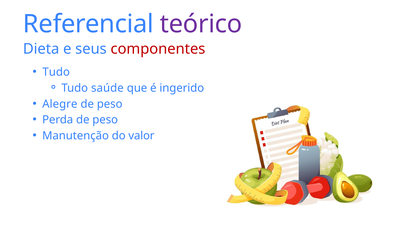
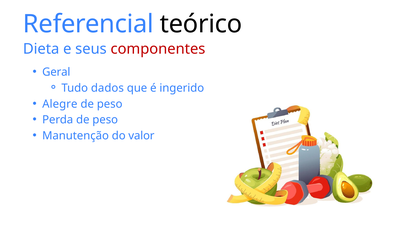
teórico colour: purple -> black (201, 24)
Tudo: Tudo -> Geral (56, 72)
saúde: saúde -> dados (107, 88)
